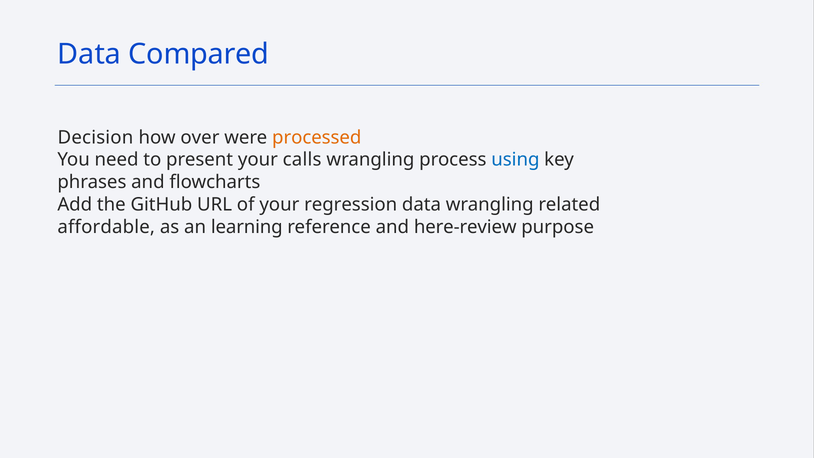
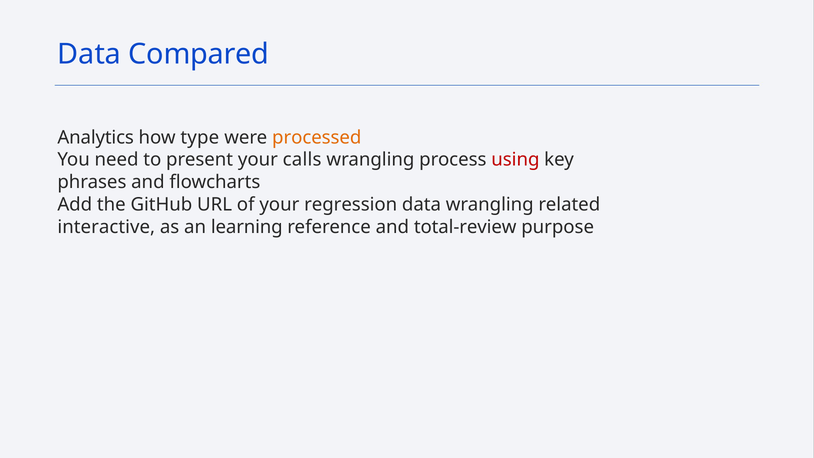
Decision: Decision -> Analytics (96, 137)
over: over -> type (200, 137)
using colour: blue -> red (515, 160)
affordable: affordable -> interactive (106, 227)
here-review: here-review -> total-review (465, 227)
